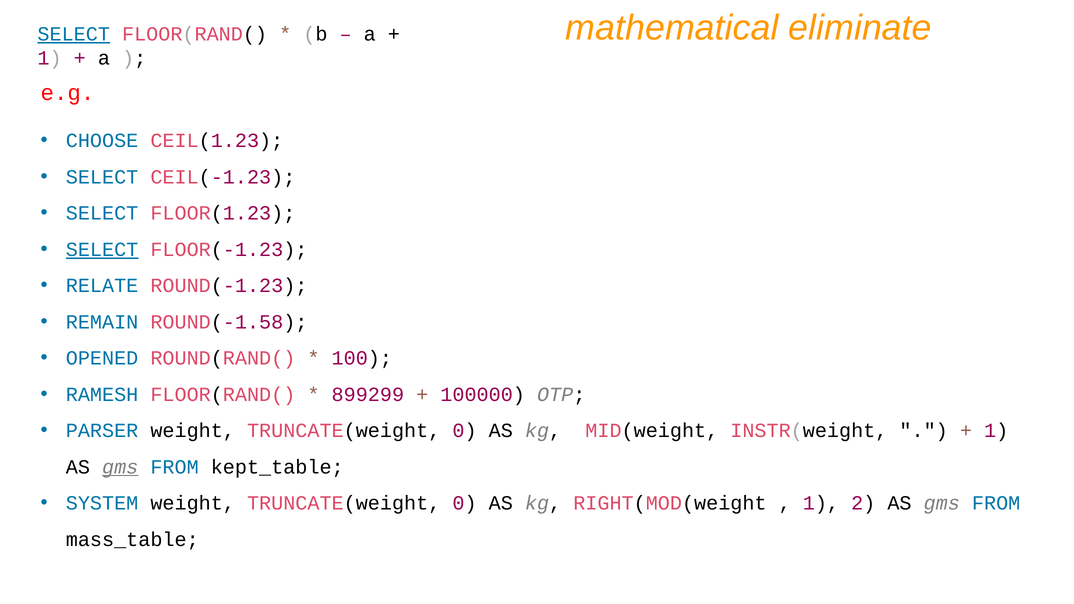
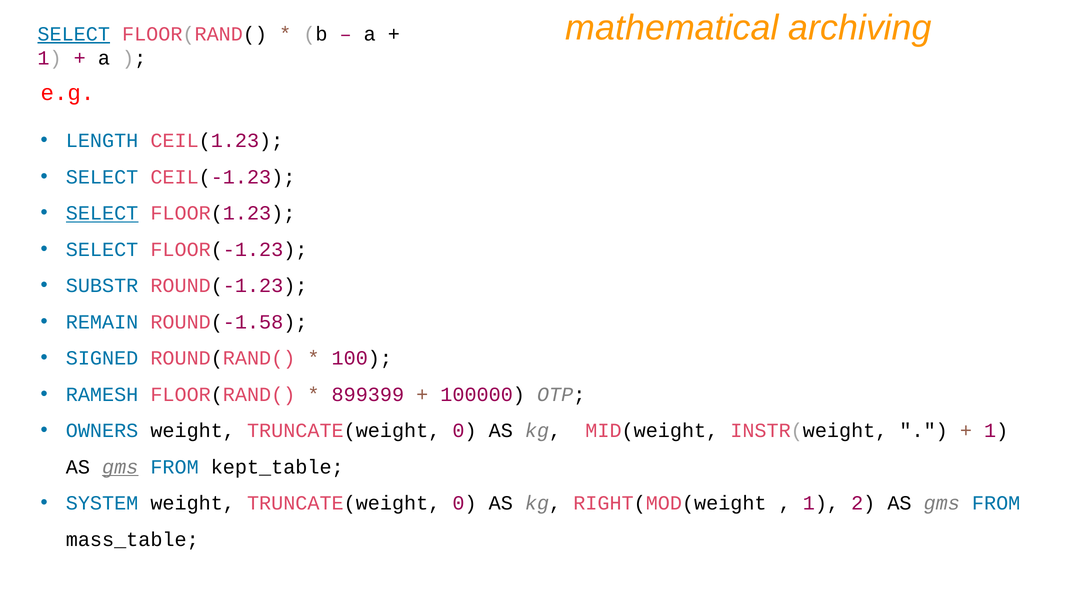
eliminate: eliminate -> archiving (860, 28)
CHOOSE: CHOOSE -> LENGTH (102, 141)
SELECT underline: none -> present (102, 213)
SELECT underline: present -> none (102, 250)
RELATE: RELATE -> SUBSTR (102, 286)
OPENED: OPENED -> SIGNED (102, 358)
899299: 899299 -> 899399 (368, 395)
PARSER: PARSER -> OWNERS (102, 431)
